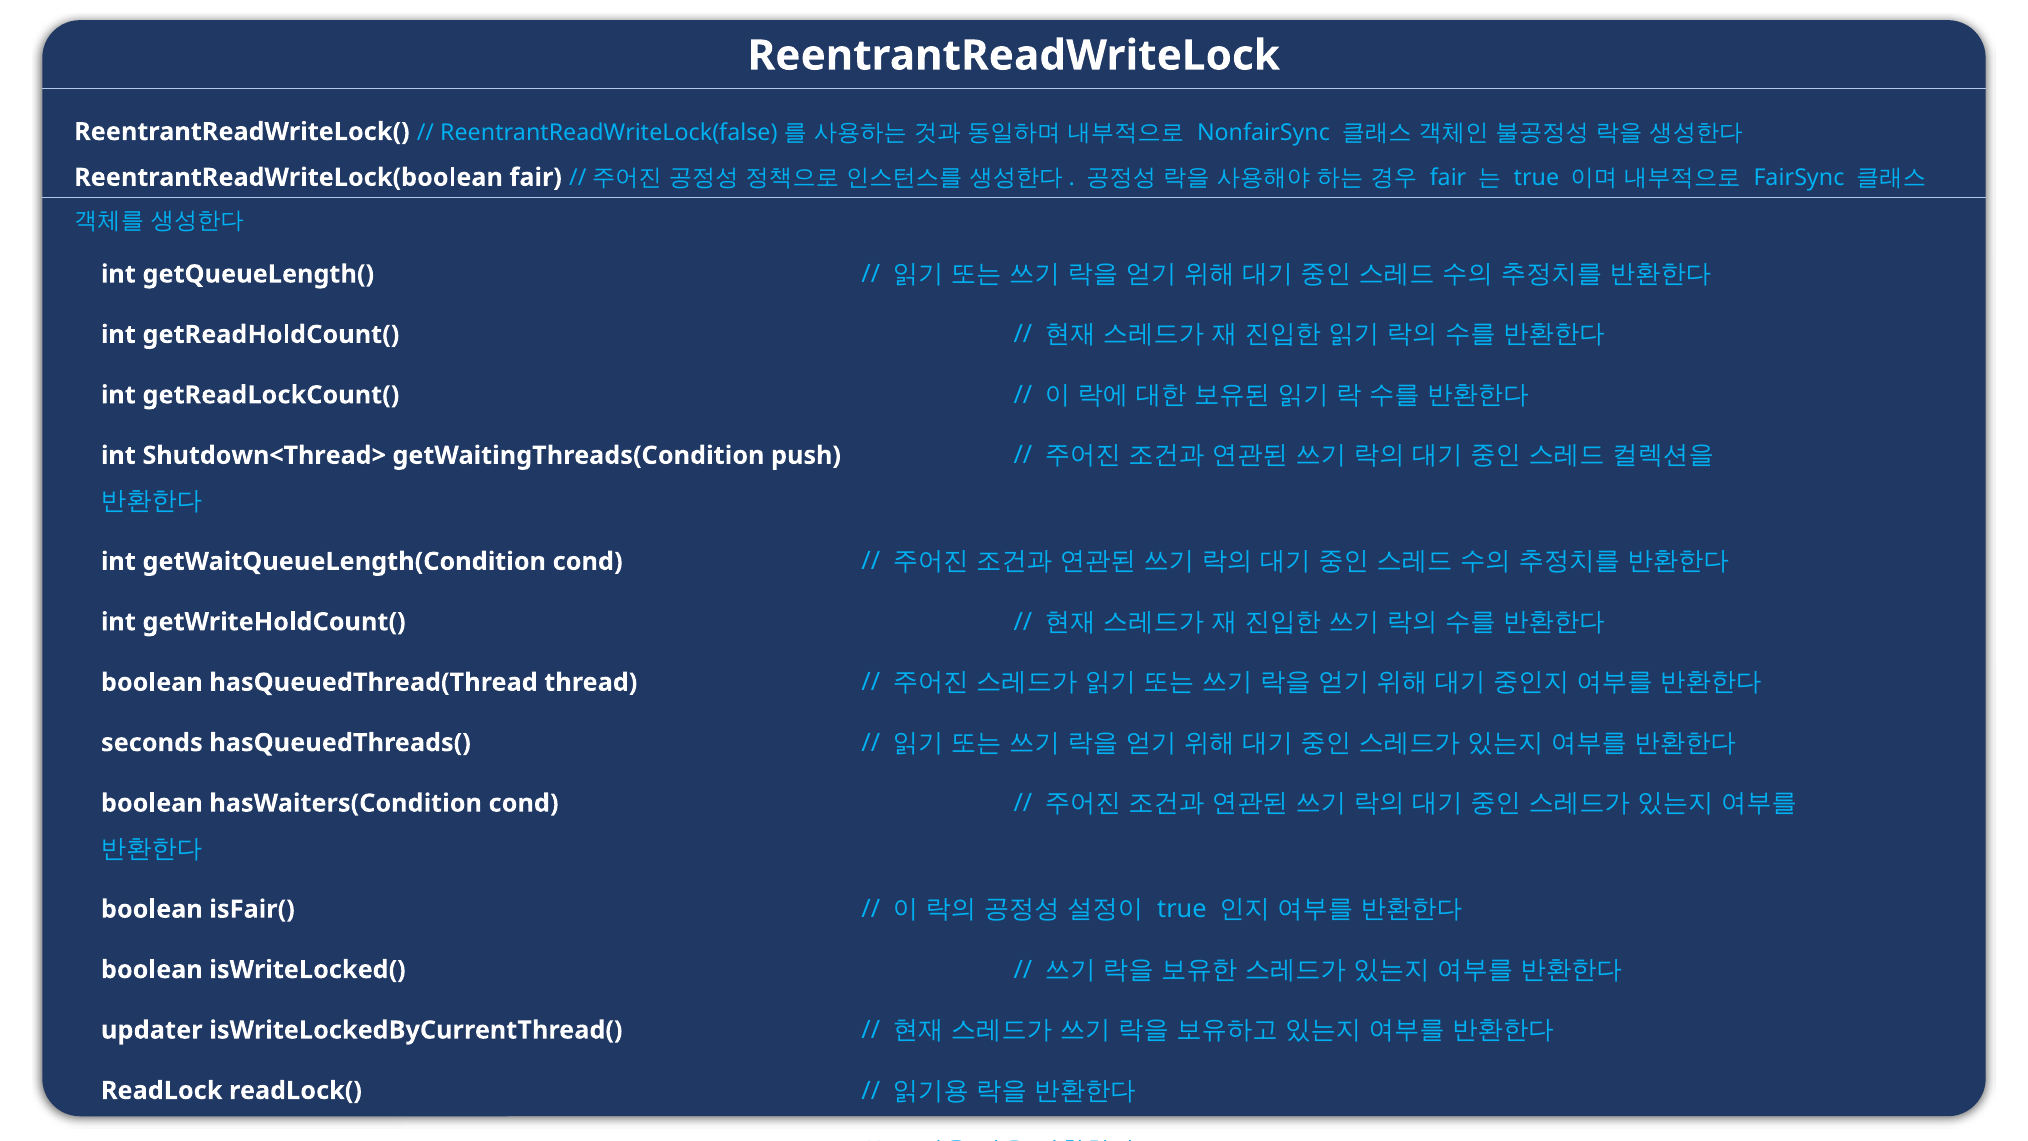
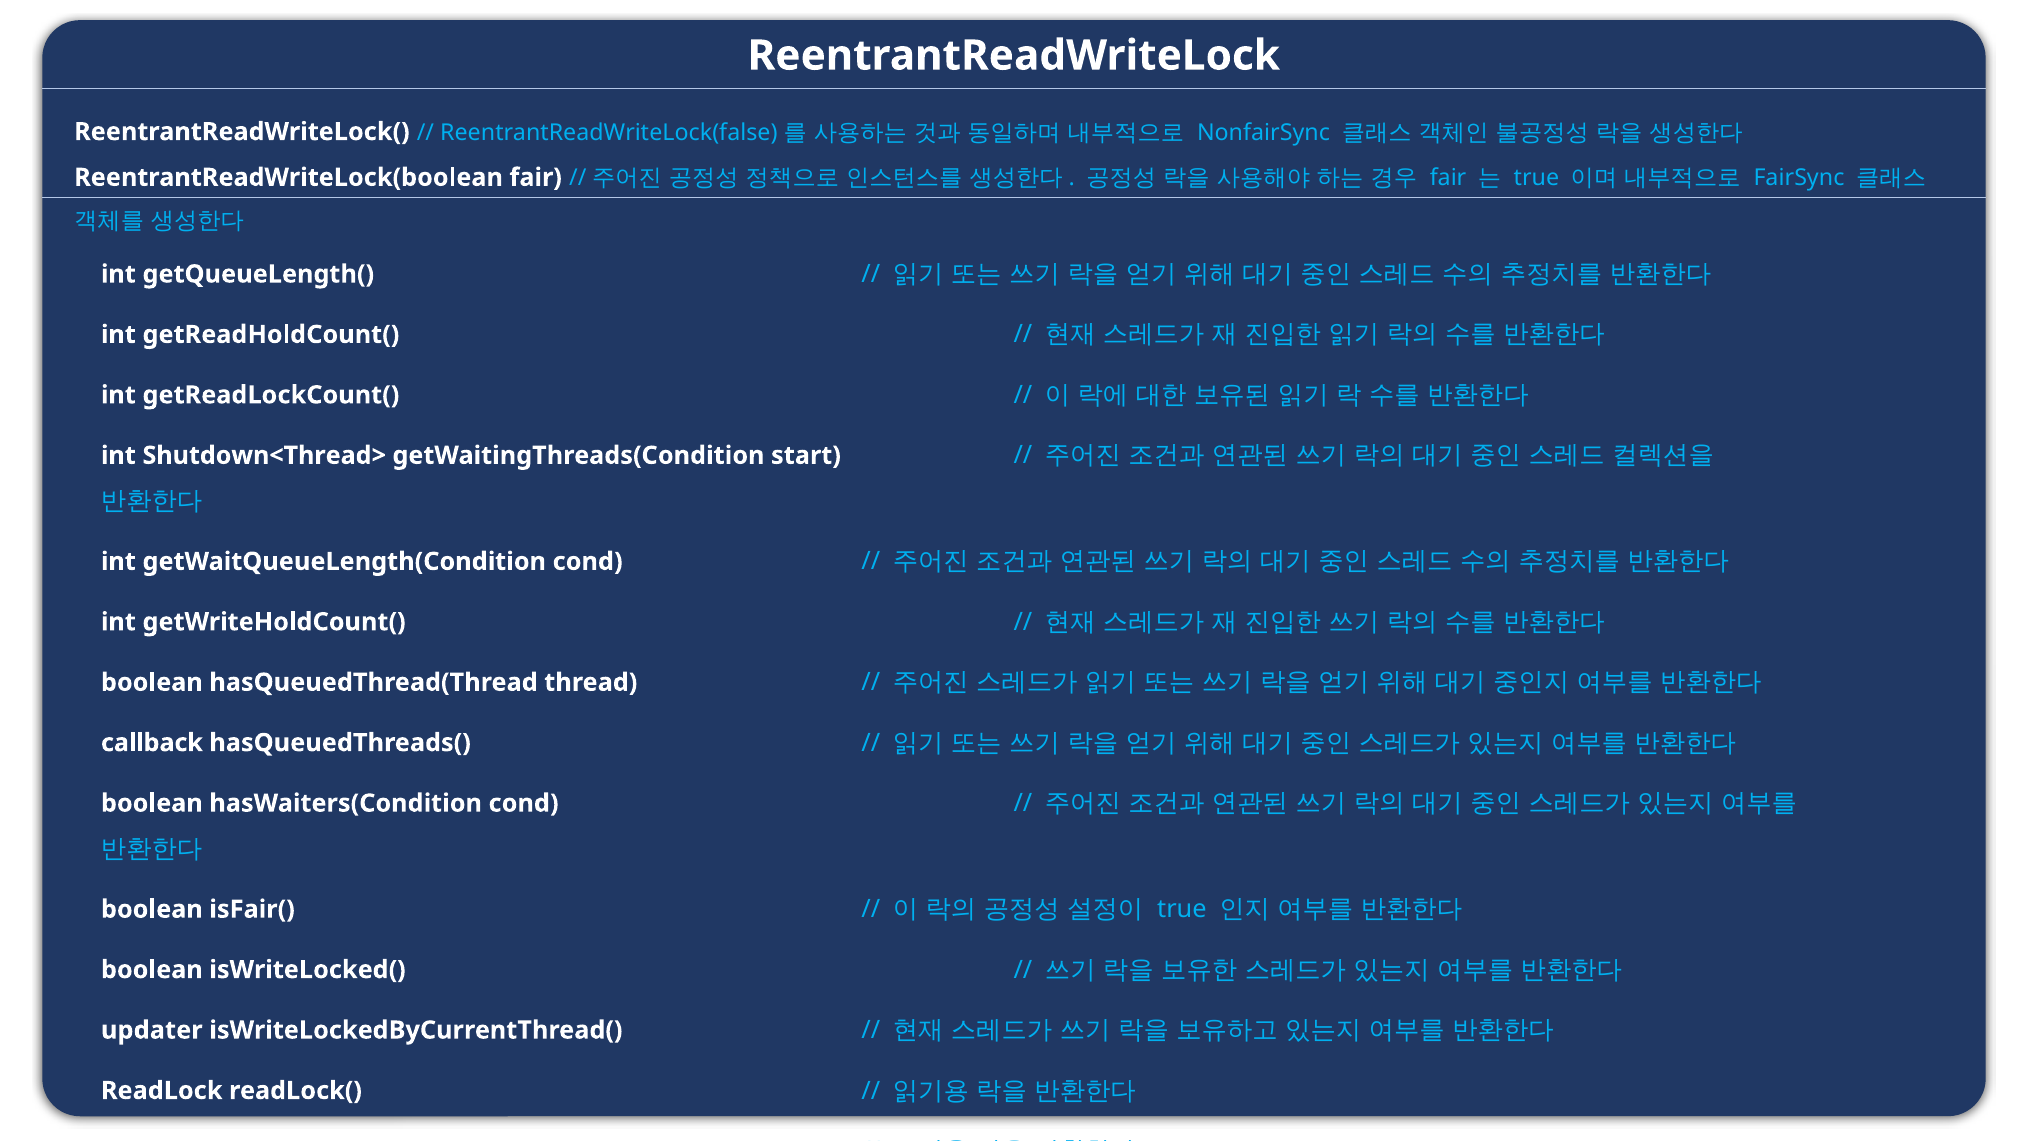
push: push -> start (806, 455)
seconds: seconds -> callback (152, 743)
